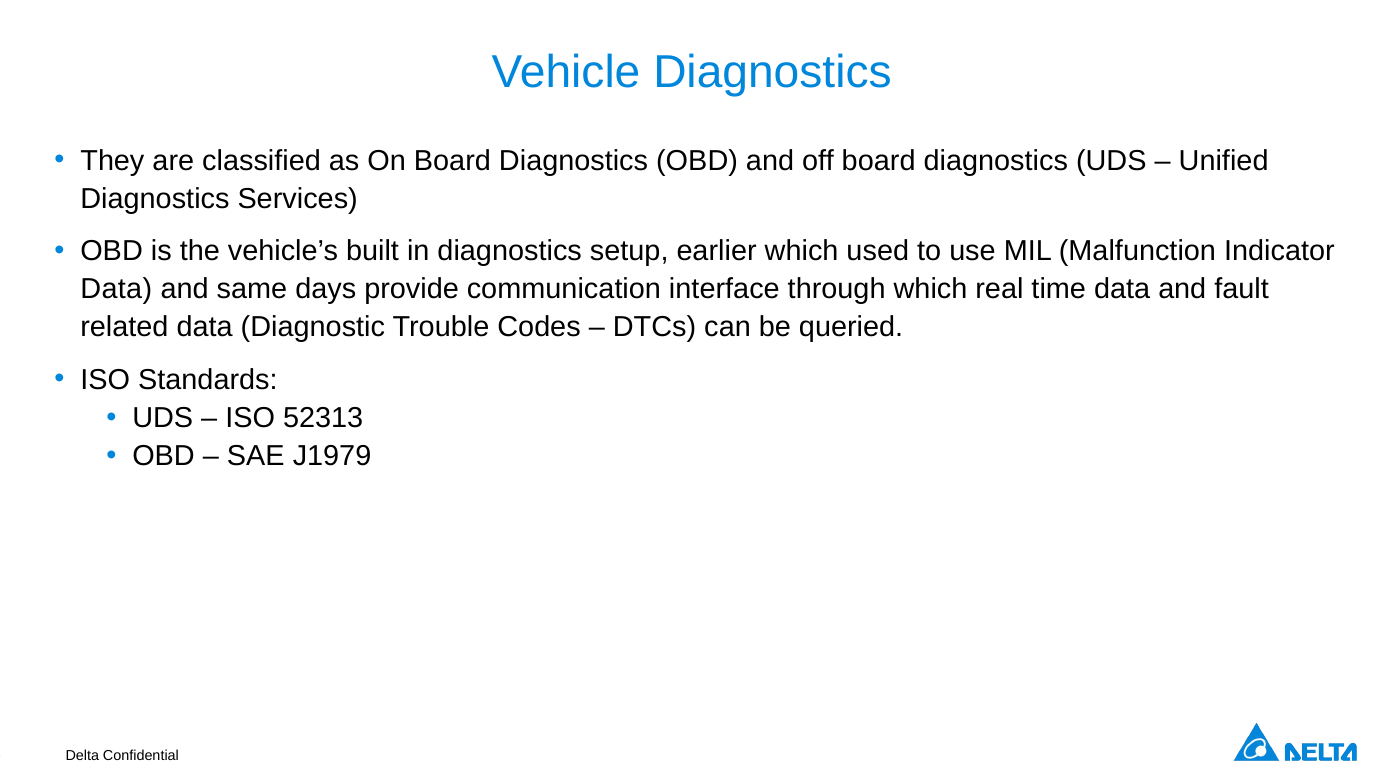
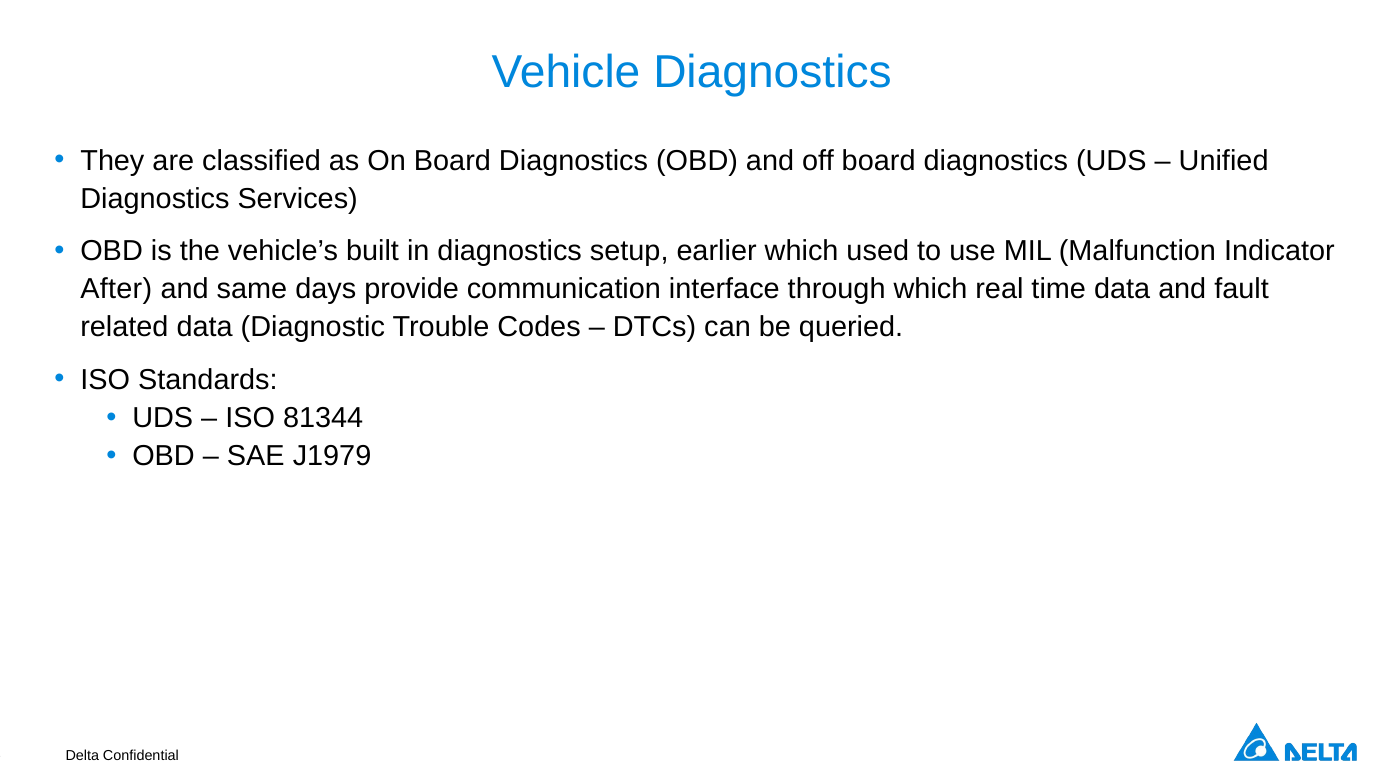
Data: Data -> After (116, 290)
52313: 52313 -> 81344 (323, 418)
